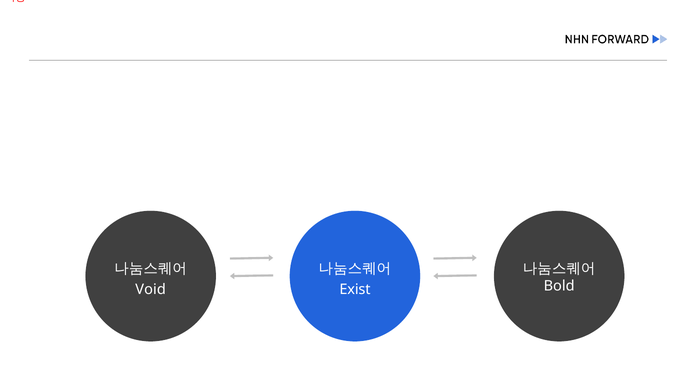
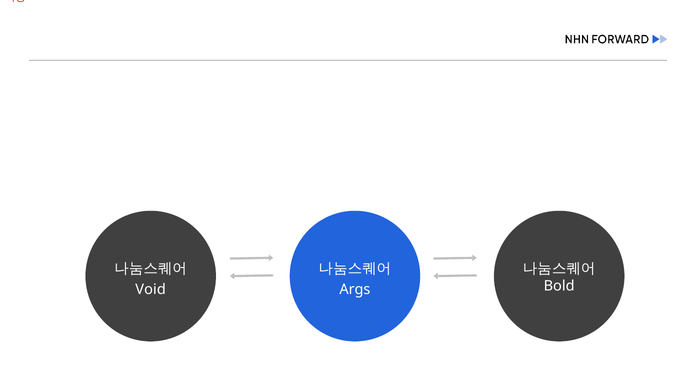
Exist: Exist -> Args (355, 289)
